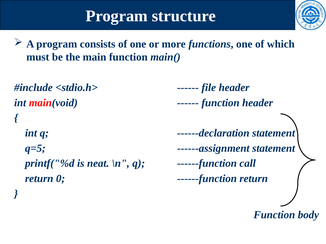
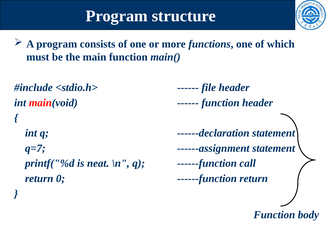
q=5: q=5 -> q=7 (35, 149)
